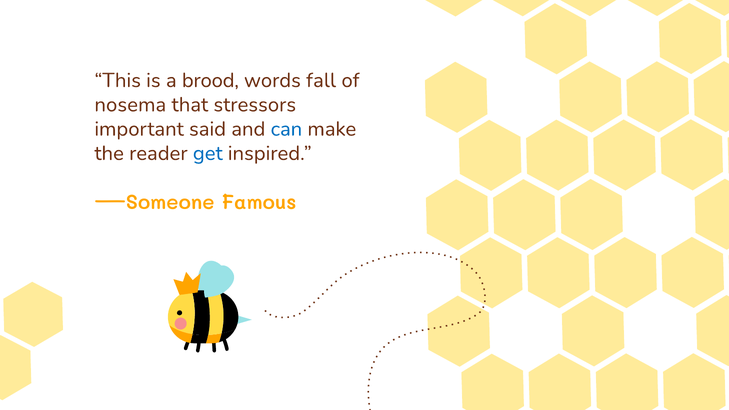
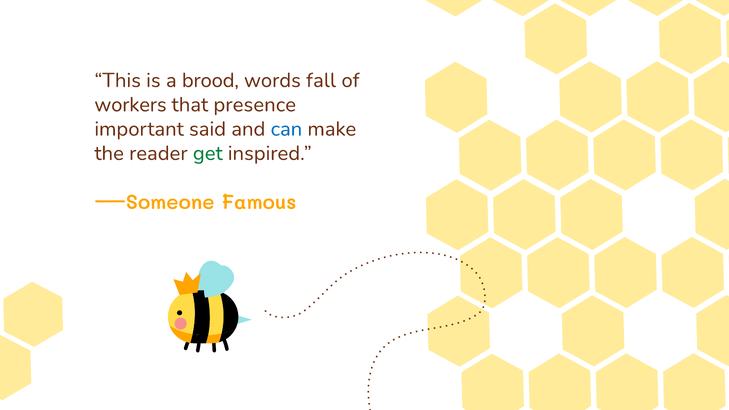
nosema: nosema -> workers (130, 105)
stressors: stressors -> presence (255, 105)
get colour: blue -> green (208, 153)
